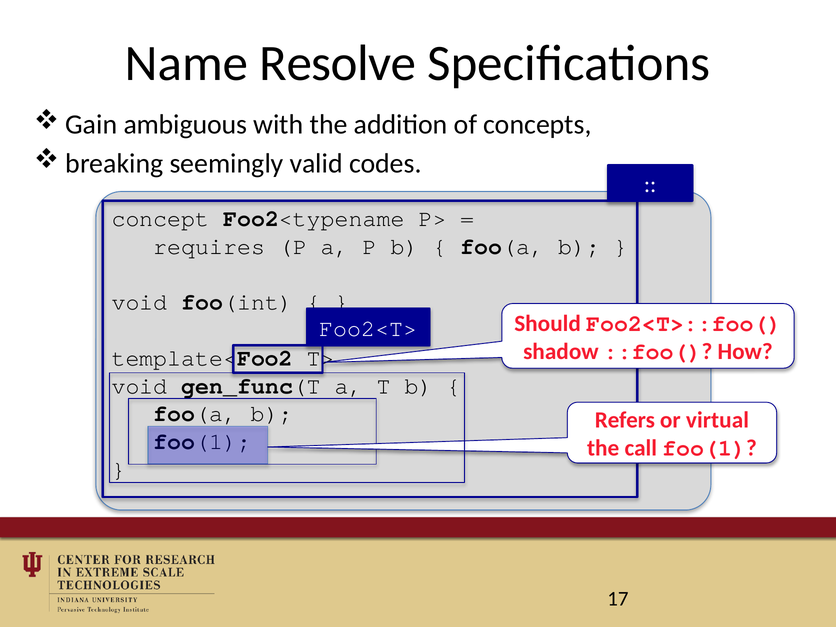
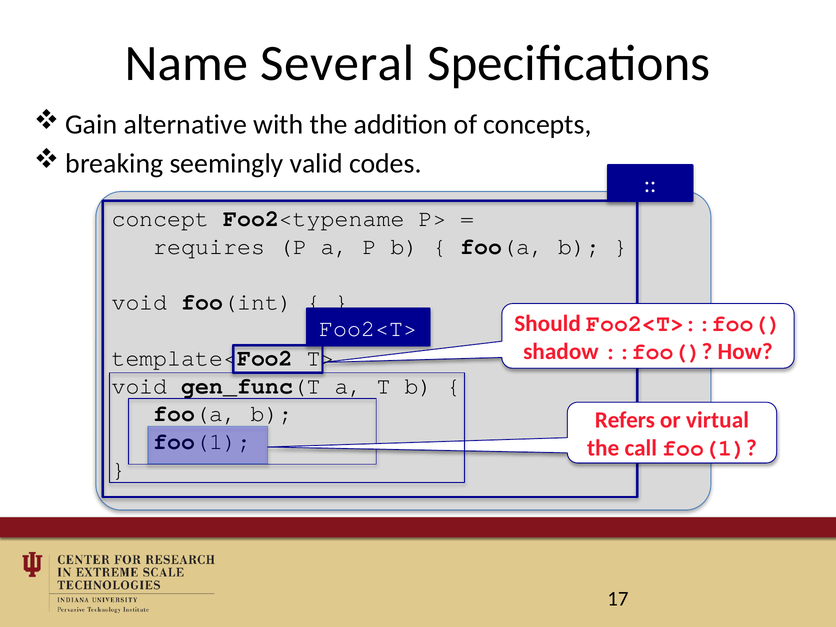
Resolve: Resolve -> Several (337, 63)
ambiguous: ambiguous -> alternative (185, 125)
